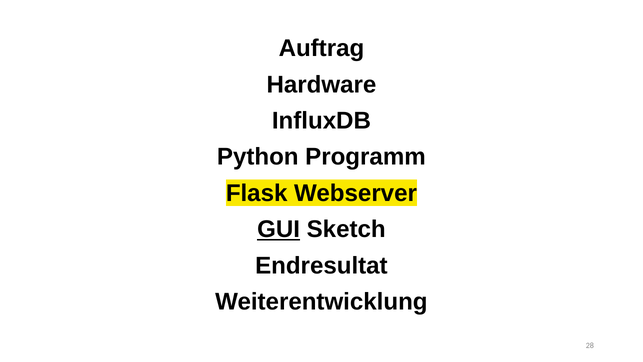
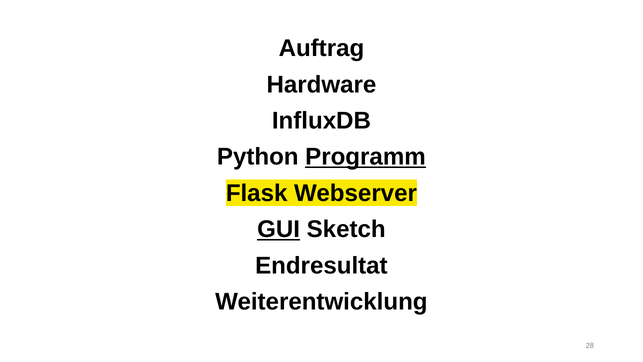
Programm underline: none -> present (365, 157)
